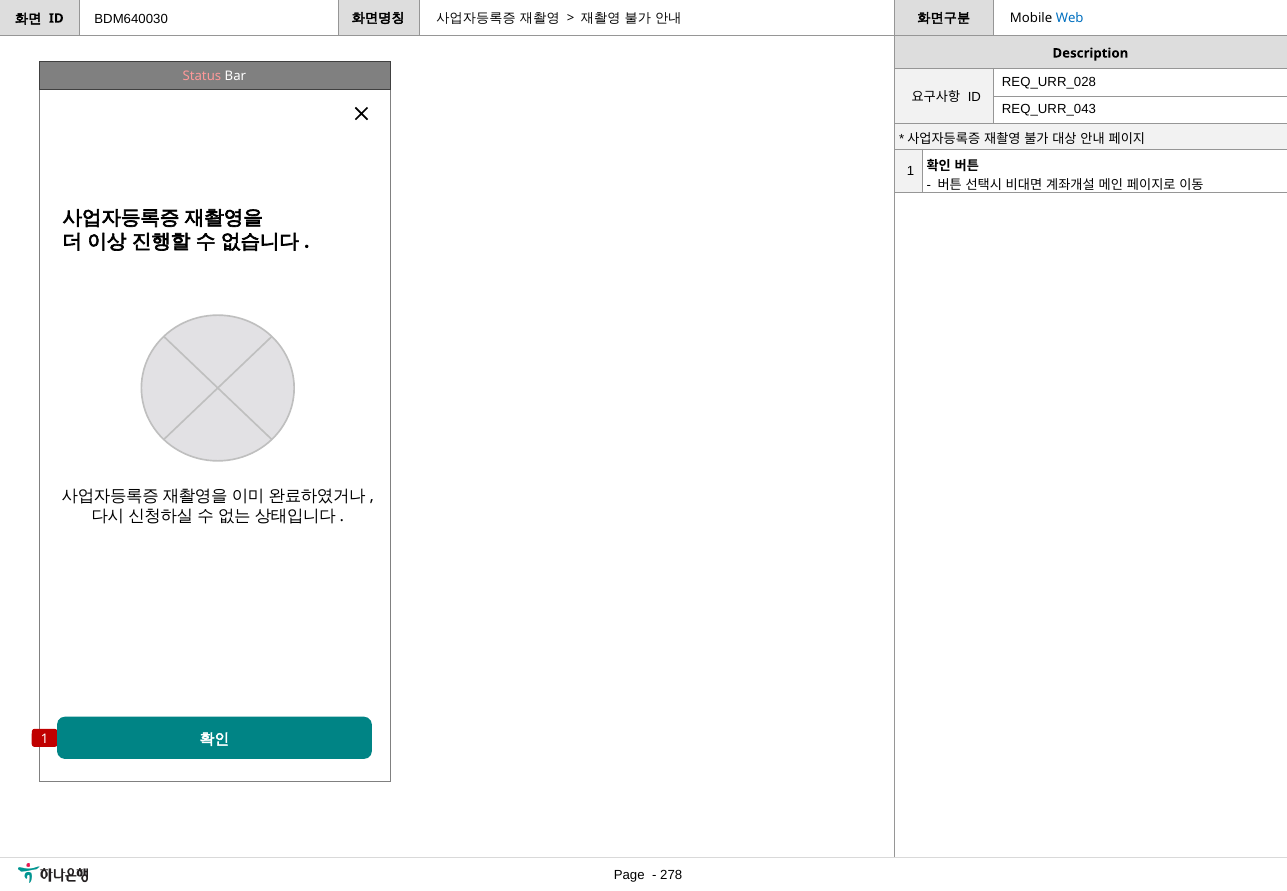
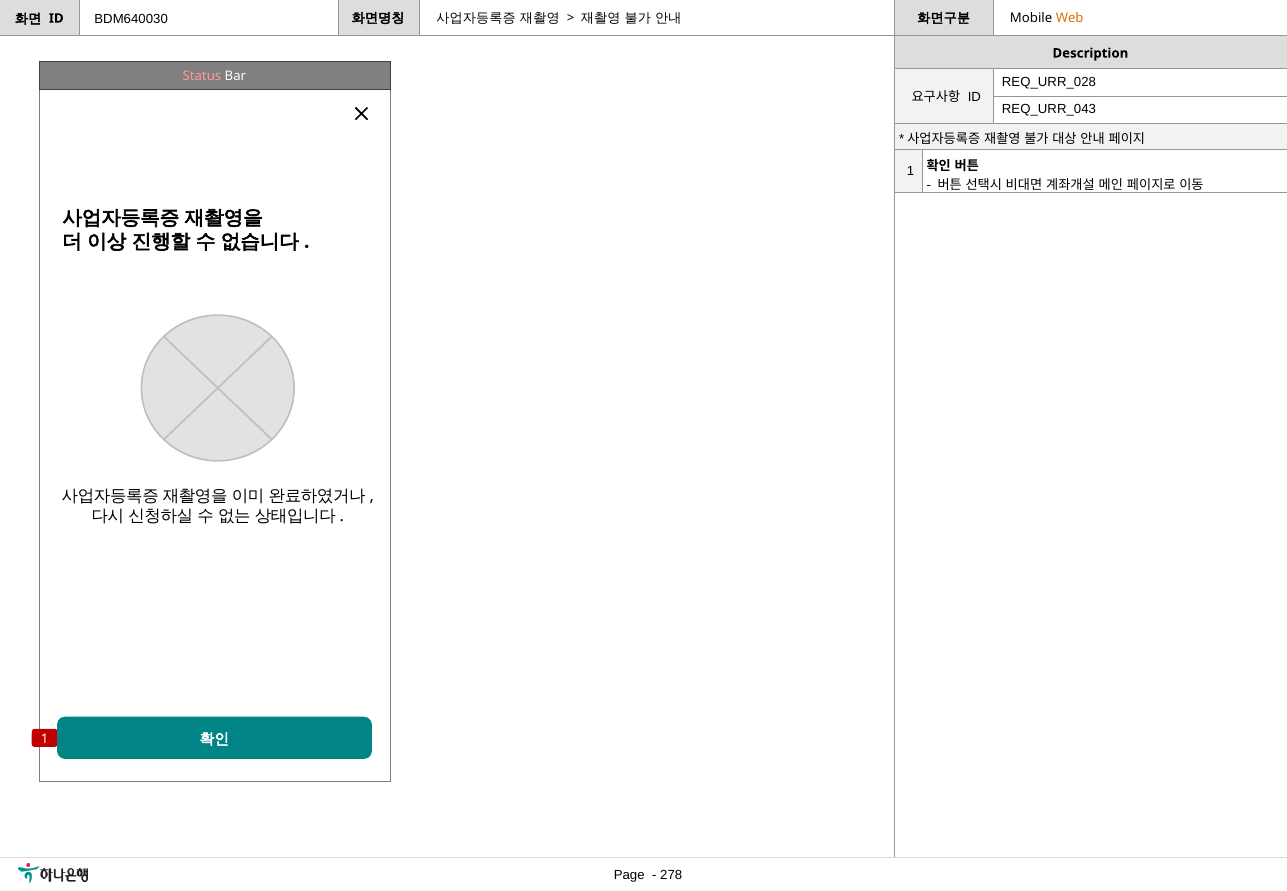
Web colour: blue -> orange (1070, 18)
